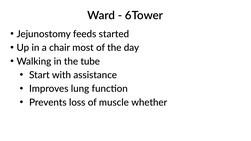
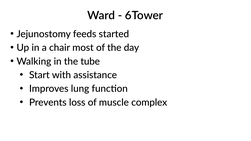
whether: whether -> complex (149, 103)
